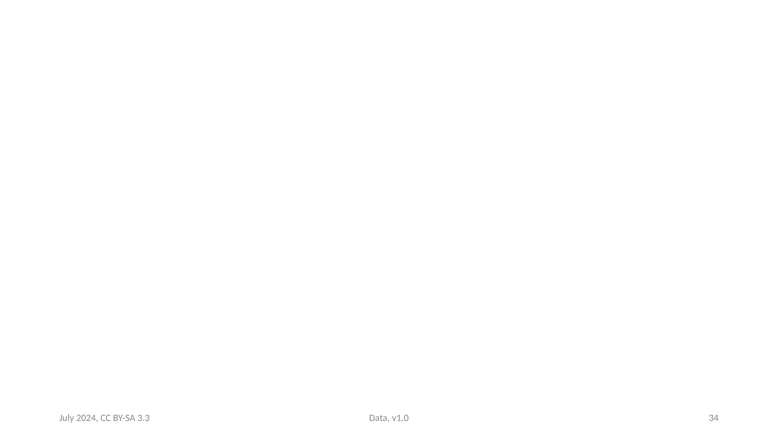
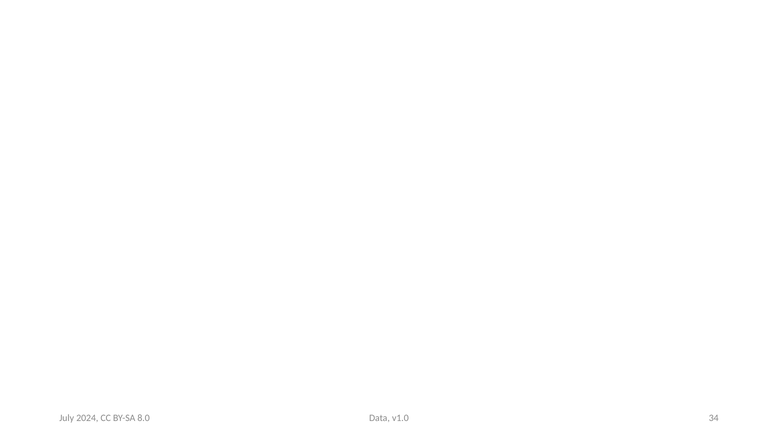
3.3: 3.3 -> 8.0 (144, 418)
